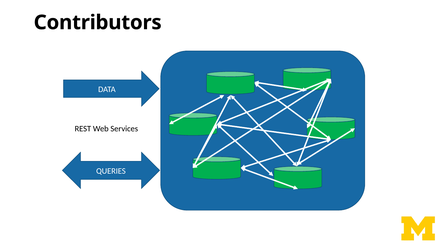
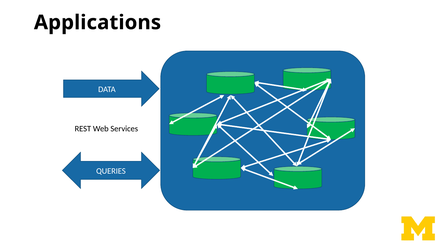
Contributors: Contributors -> Applications (97, 23)
